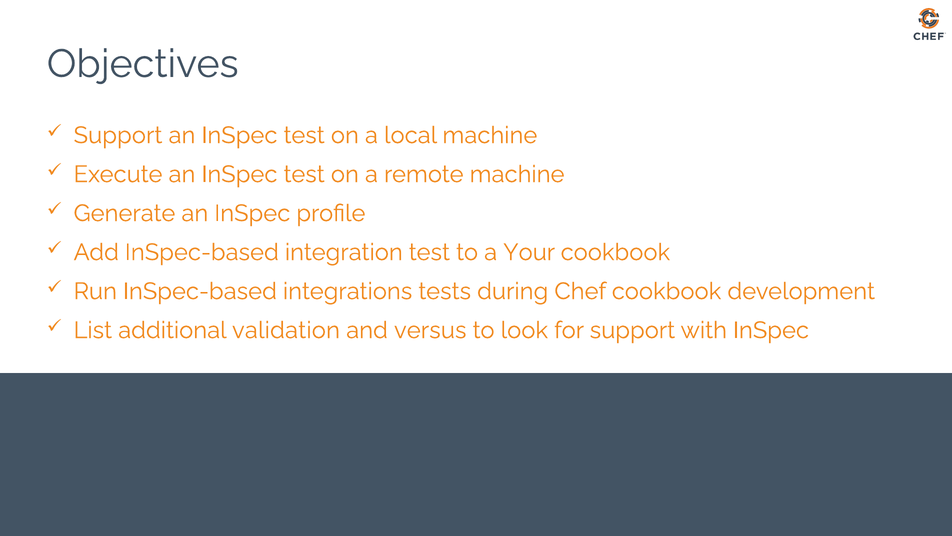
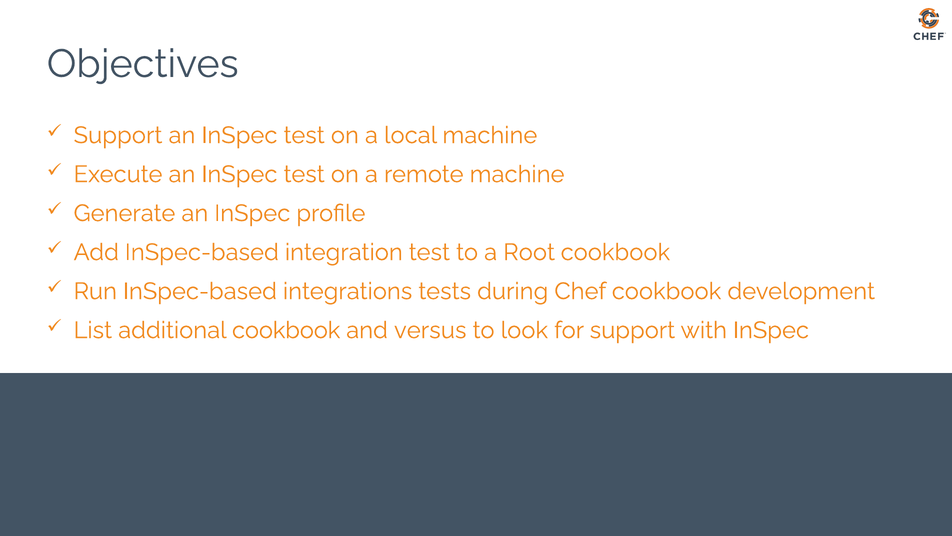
Your: Your -> Root (529, 252)
additional validation: validation -> cookbook (286, 330)
